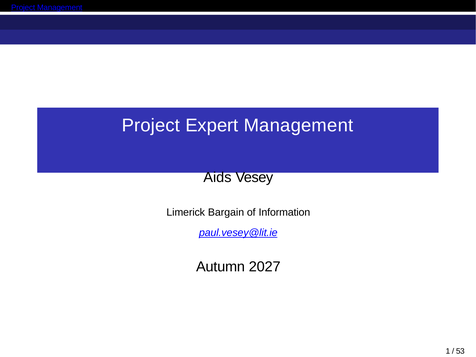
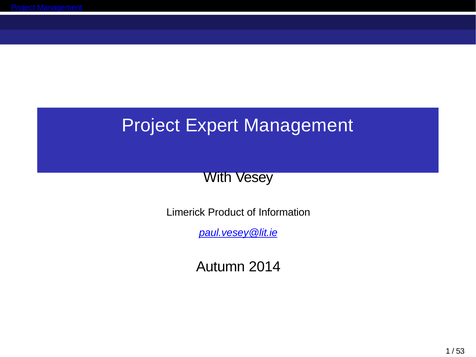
Aids: Aids -> With (218, 178)
Bargain: Bargain -> Product (226, 213)
2027: 2027 -> 2014 (265, 267)
